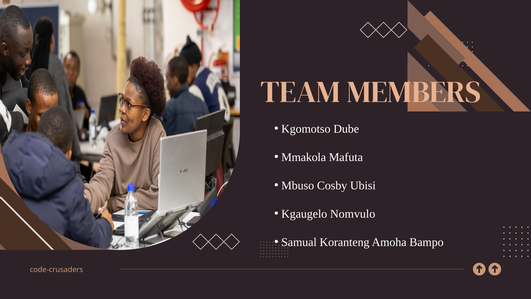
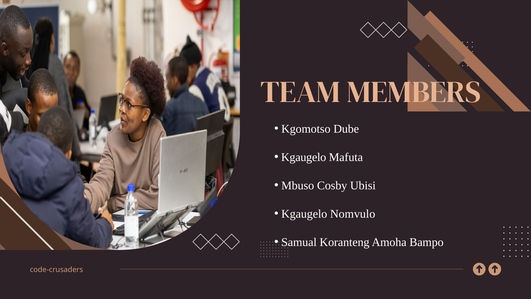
Mmakola: Mmakola -> Kgaugelo (304, 157)
